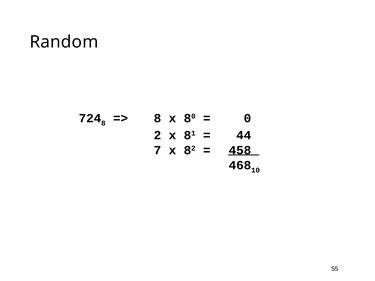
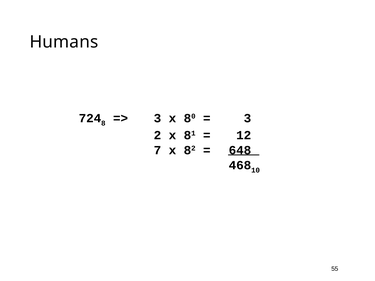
Random: Random -> Humans (64, 42)
8: 8 -> 3 (157, 118)
0: 0 -> 3 (247, 118)
44: 44 -> 12 (244, 135)
458: 458 -> 648 (240, 150)
